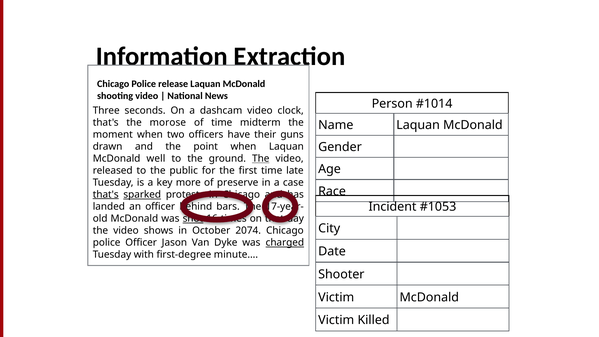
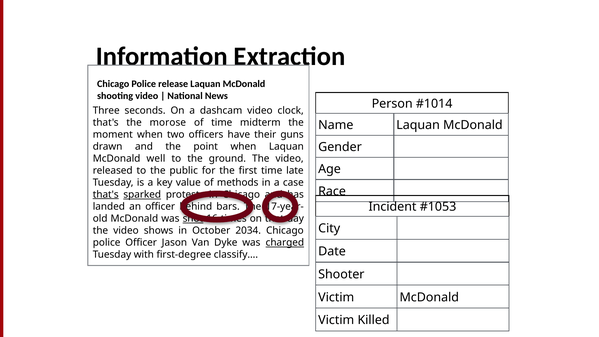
The underline: present -> none (261, 159)
more: more -> value (188, 182)
preserve: preserve -> methods (238, 182)
2074: 2074 -> 2034 (248, 230)
minute…: minute… -> classify… (236, 254)
